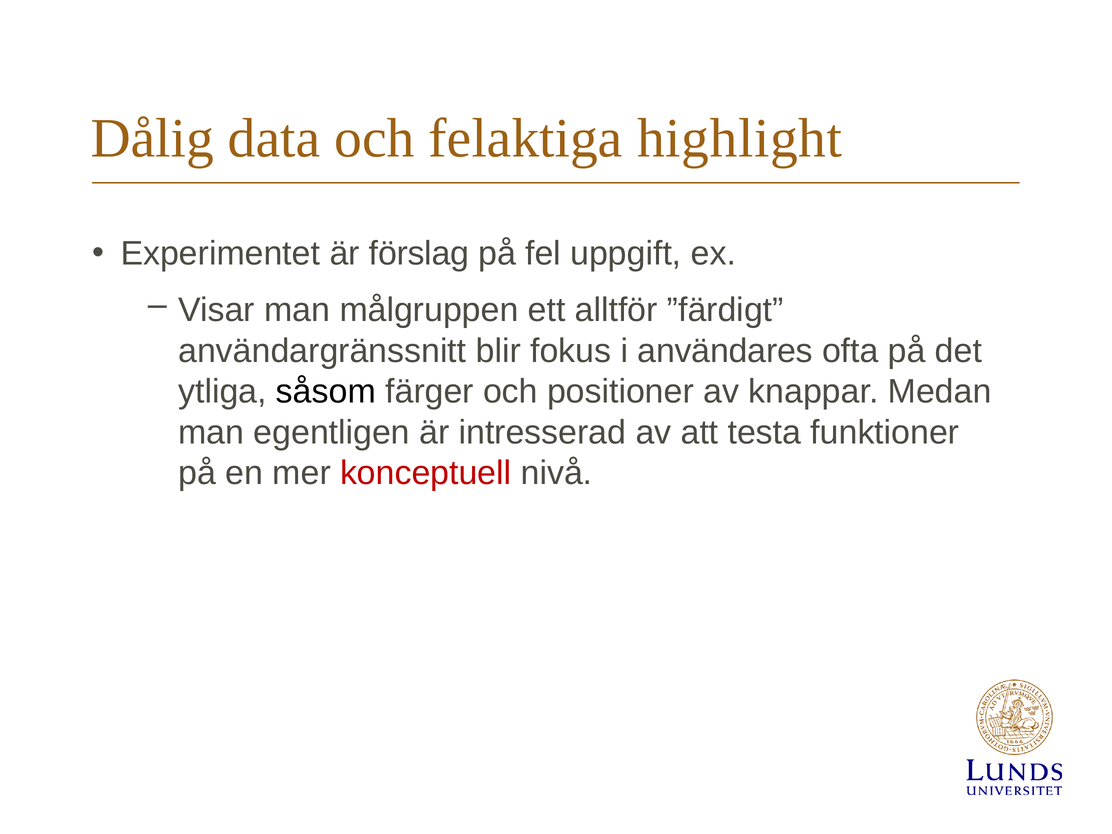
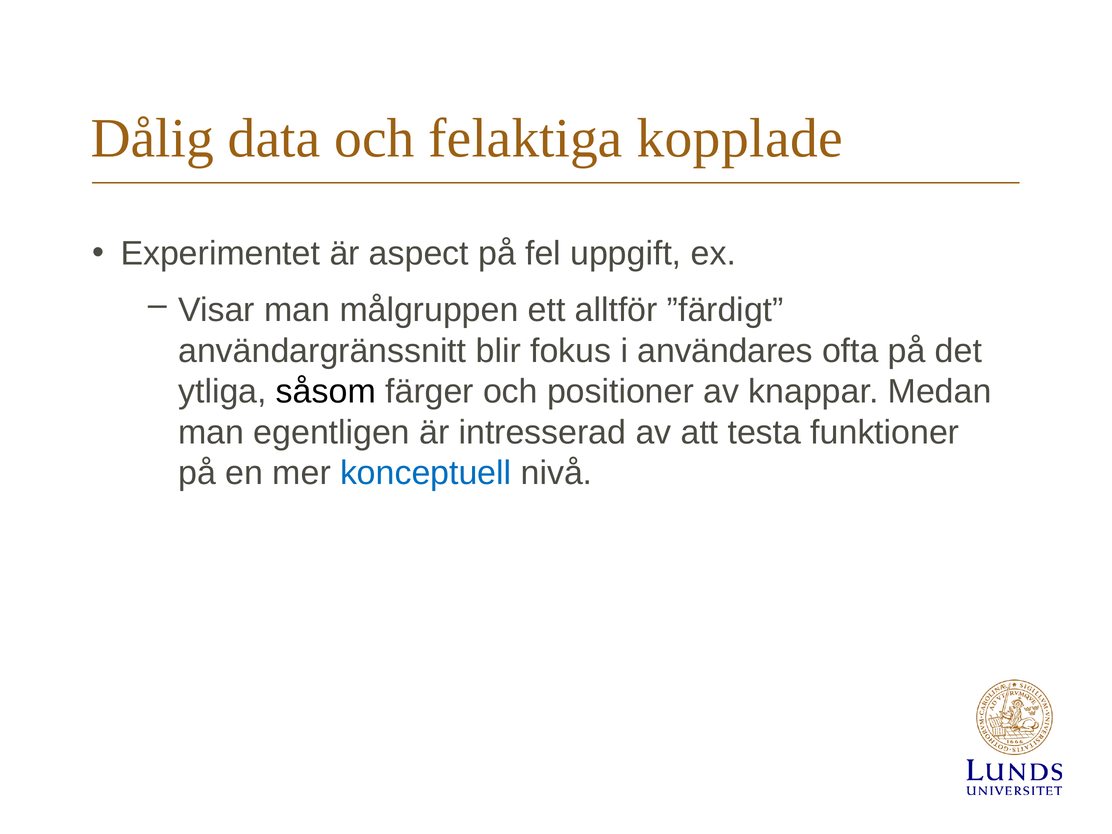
highlight: highlight -> kopplade (740, 138)
förslag: förslag -> aspect (419, 254)
konceptuell colour: red -> blue (426, 473)
